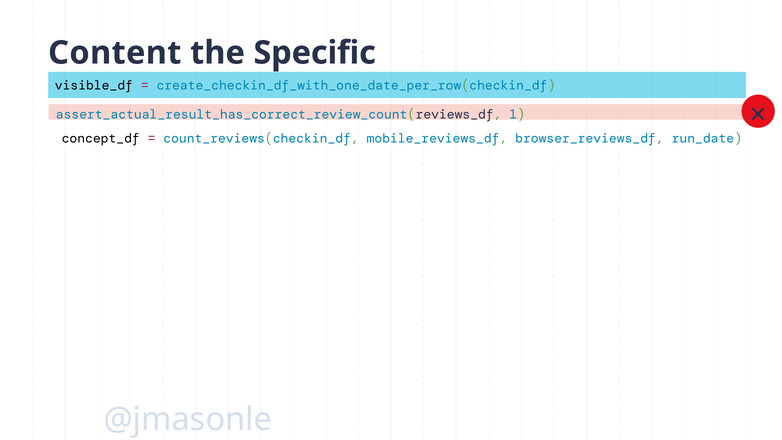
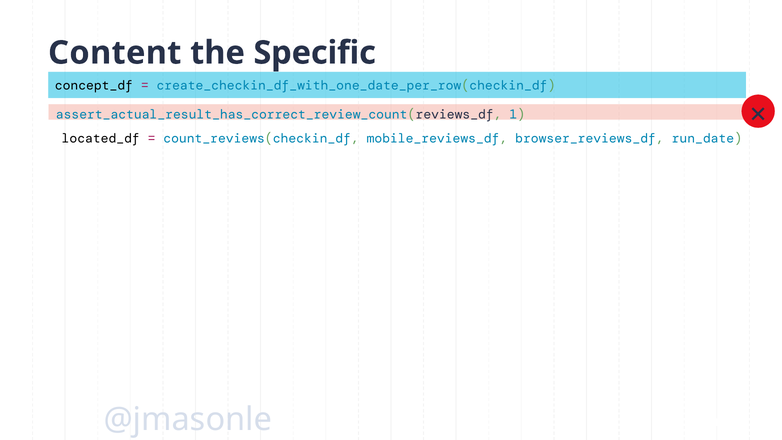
visible_df: visible_df -> concept_df (94, 85)
concept_df: concept_df -> located_df (101, 138)
